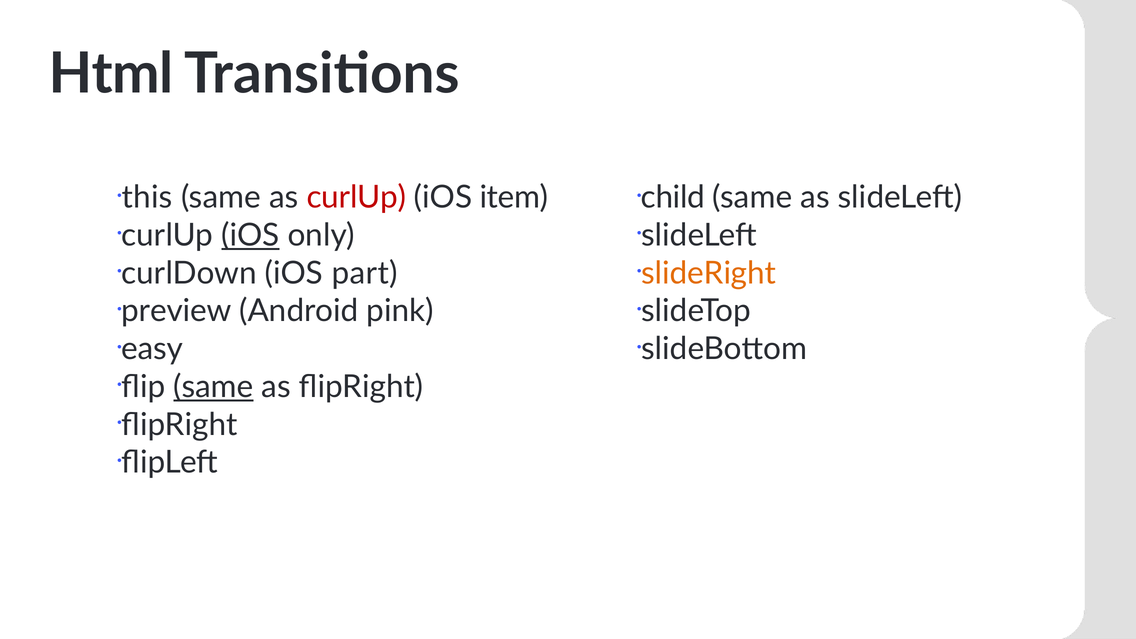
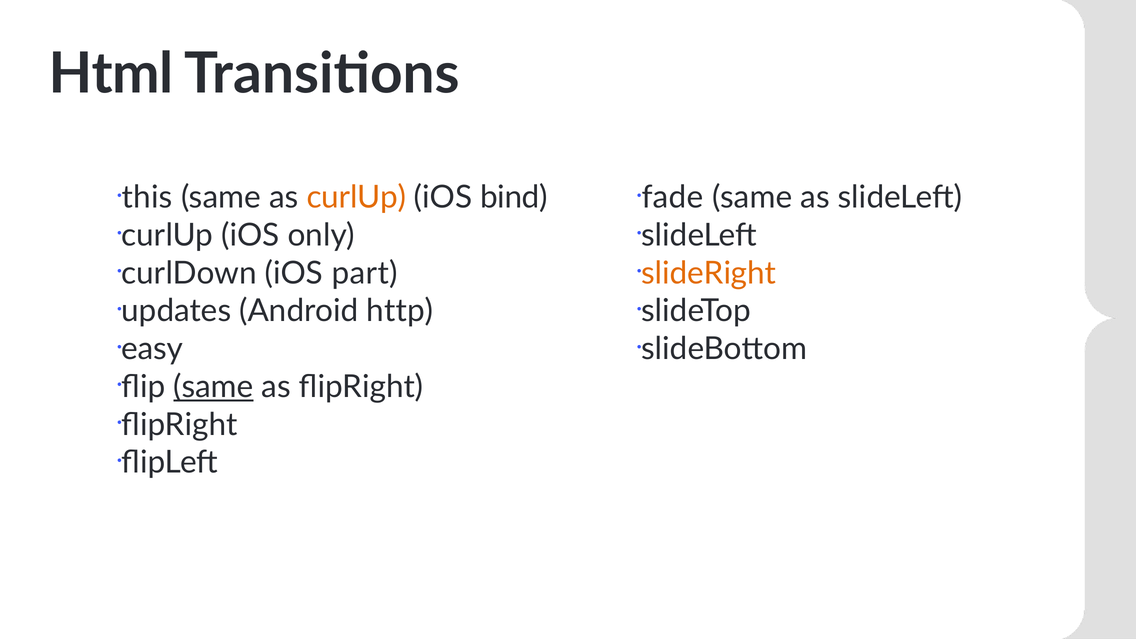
curlUp colour: red -> orange (356, 197)
item: item -> bind (514, 197)
child: child -> fade (673, 197)
iOS underline: present -> none (250, 235)
preview: preview -> updates (176, 311)
pink: pink -> http (400, 311)
